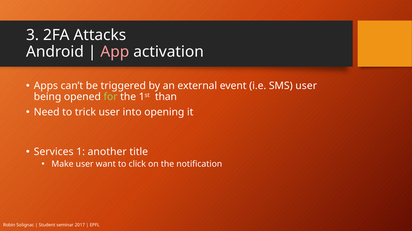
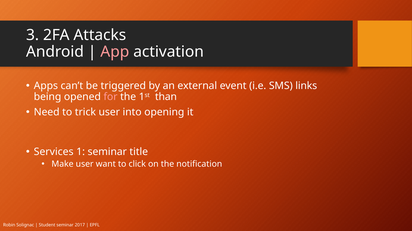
SMS user: user -> links (306, 86)
for colour: light green -> pink (111, 97)
1 another: another -> seminar (107, 152)
